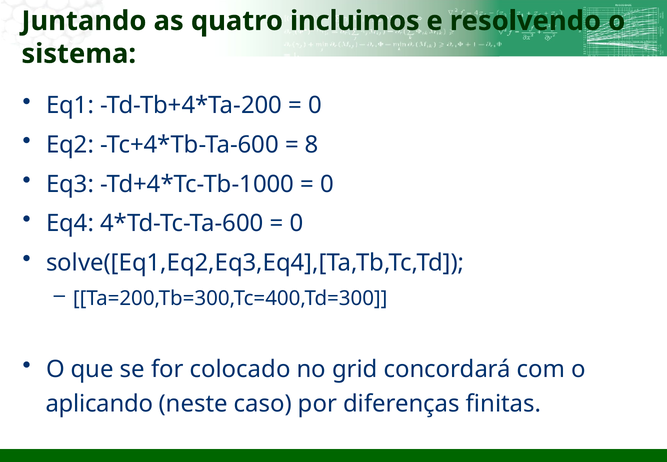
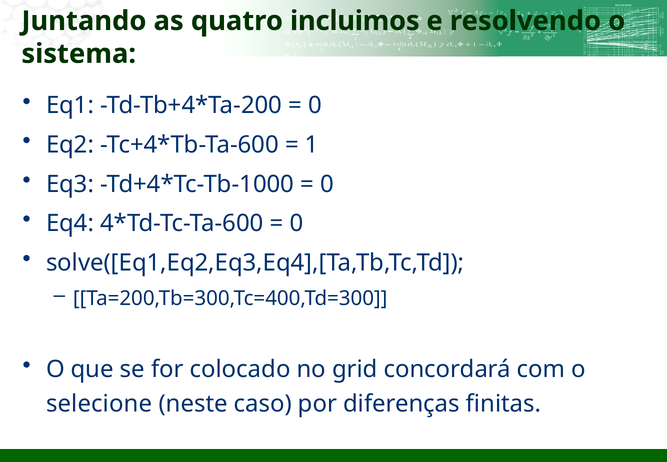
8: 8 -> 1 (312, 145)
aplicando: aplicando -> selecione (99, 404)
